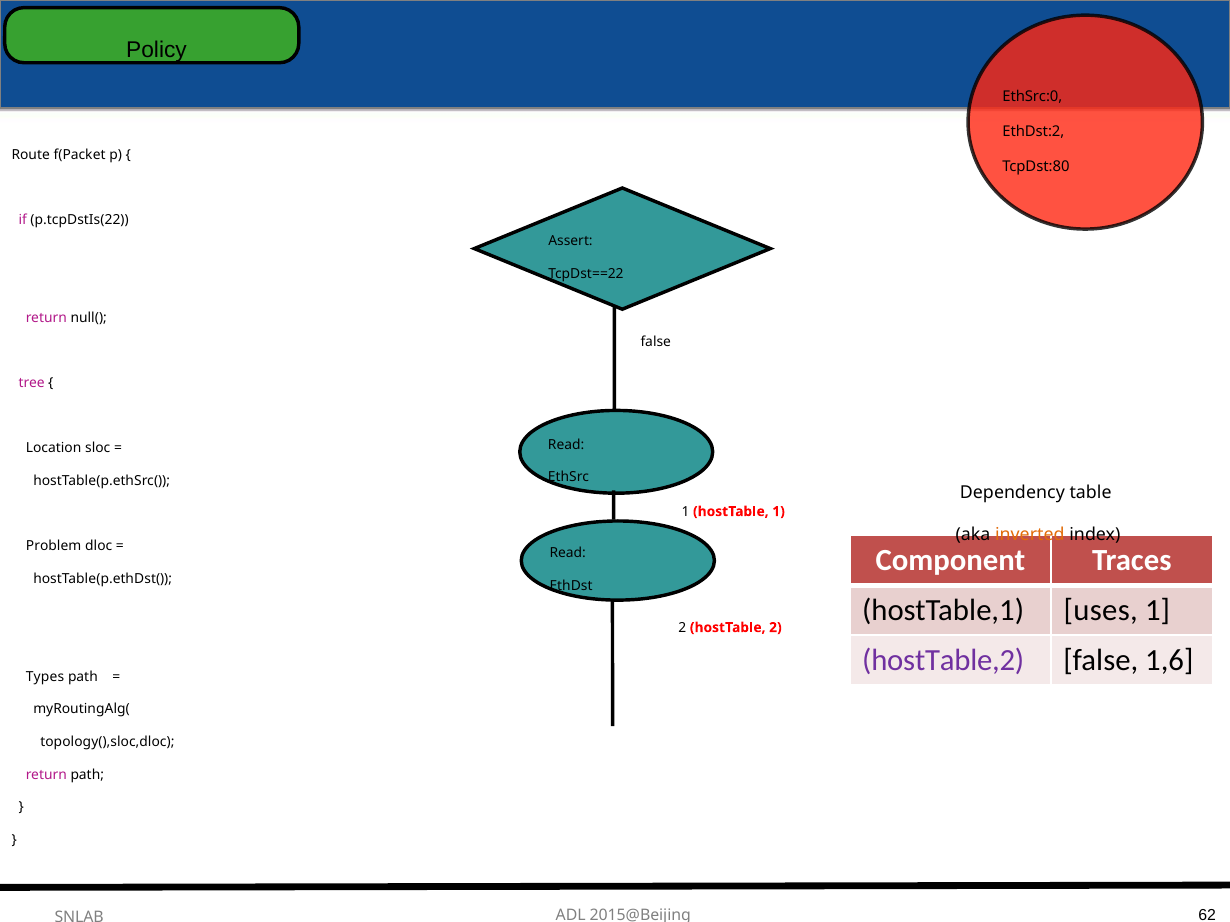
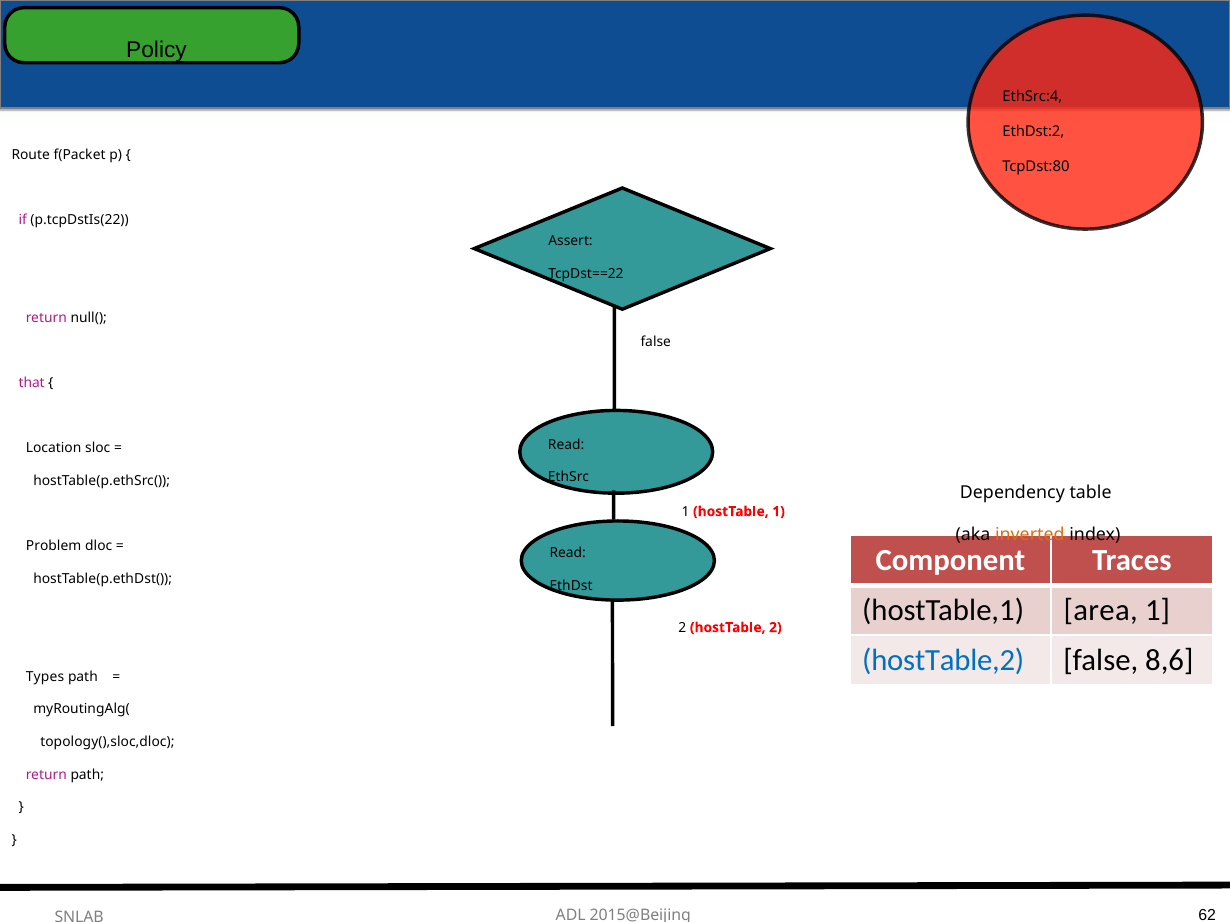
EthSrc:0: EthSrc:0 -> EthSrc:4 (1032, 97)
tree: tree -> that (32, 383)
uses: uses -> area (1101, 611)
hostTable,2 colour: purple -> blue (943, 661)
1,6: 1,6 -> 8,6 (1169, 661)
